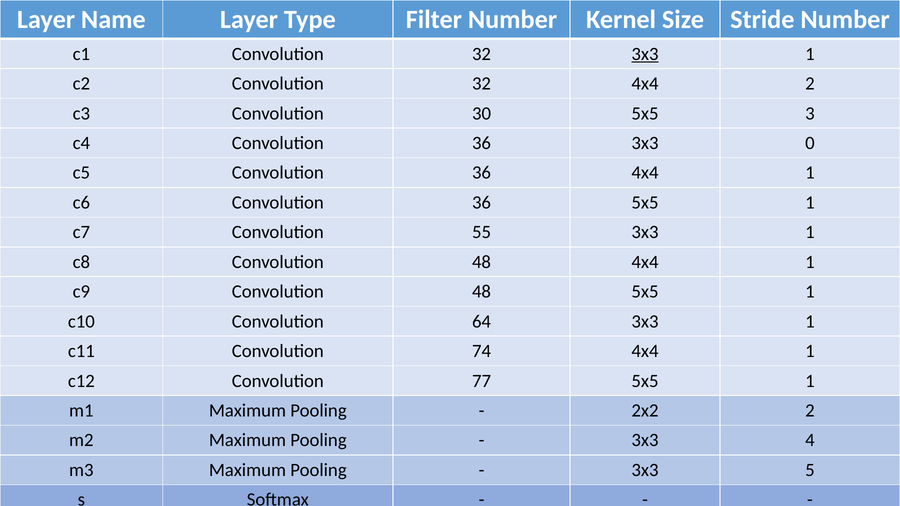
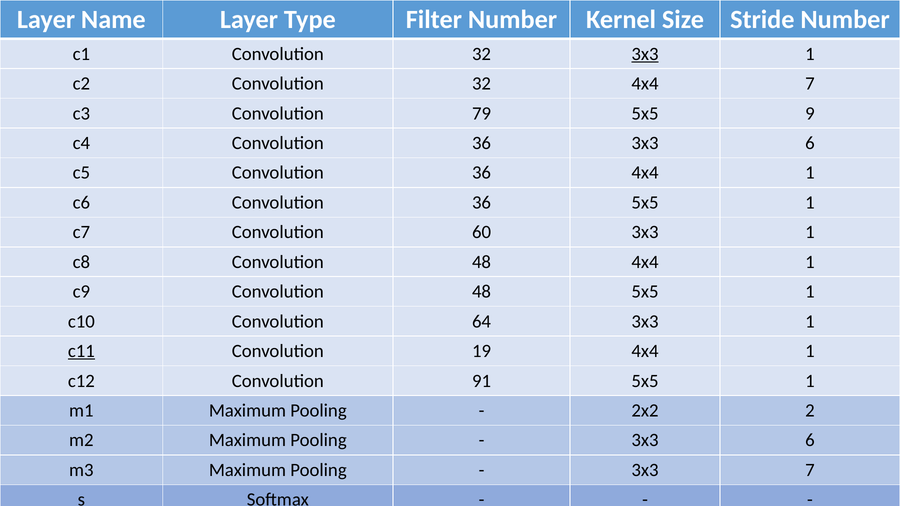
4x4 2: 2 -> 7 (810, 84)
30: 30 -> 79 (482, 113)
3: 3 -> 9 (810, 113)
36 3x3 0: 0 -> 6 (810, 143)
55: 55 -> 60 (482, 232)
c11 underline: none -> present (81, 351)
74: 74 -> 19 (482, 351)
77: 77 -> 91 (482, 381)
4: 4 -> 6 (810, 441)
3x3 5: 5 -> 7 (810, 470)
